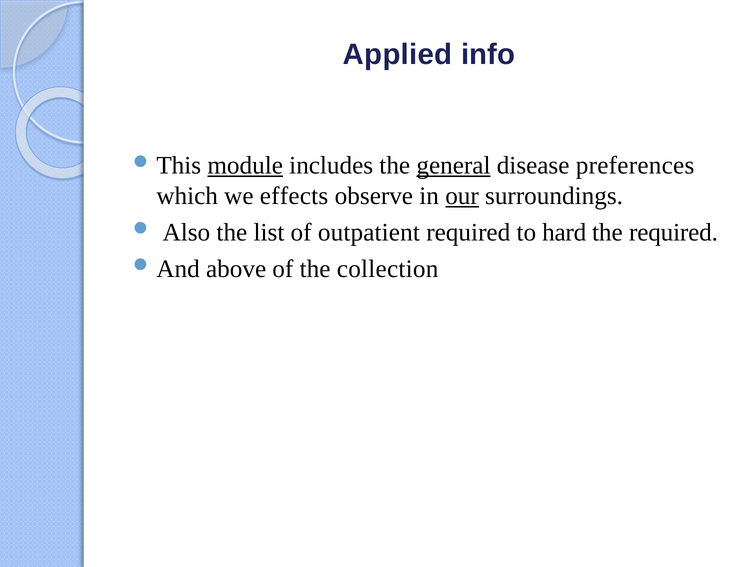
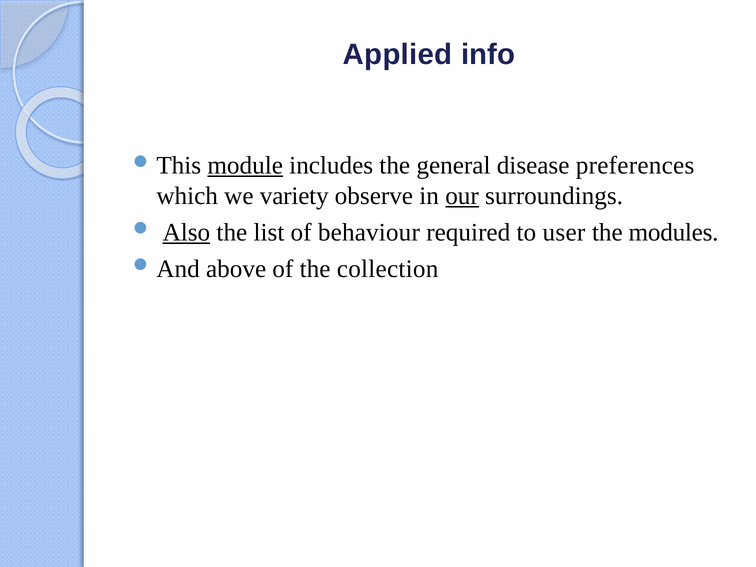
general underline: present -> none (453, 166)
effects: effects -> variety (294, 196)
Also underline: none -> present (186, 232)
outpatient: outpatient -> behaviour (369, 232)
hard: hard -> user (564, 232)
the required: required -> modules (674, 232)
